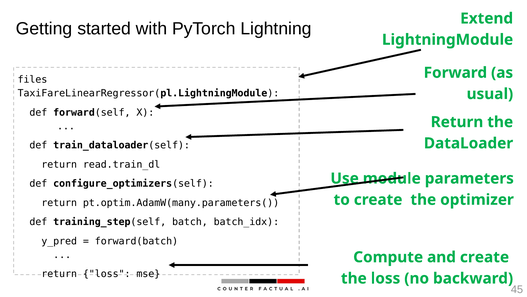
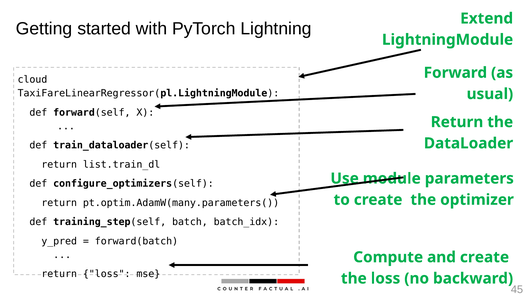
files: files -> cloud (32, 80)
read.train_dl: read.train_dl -> list.train_dl (122, 164)
